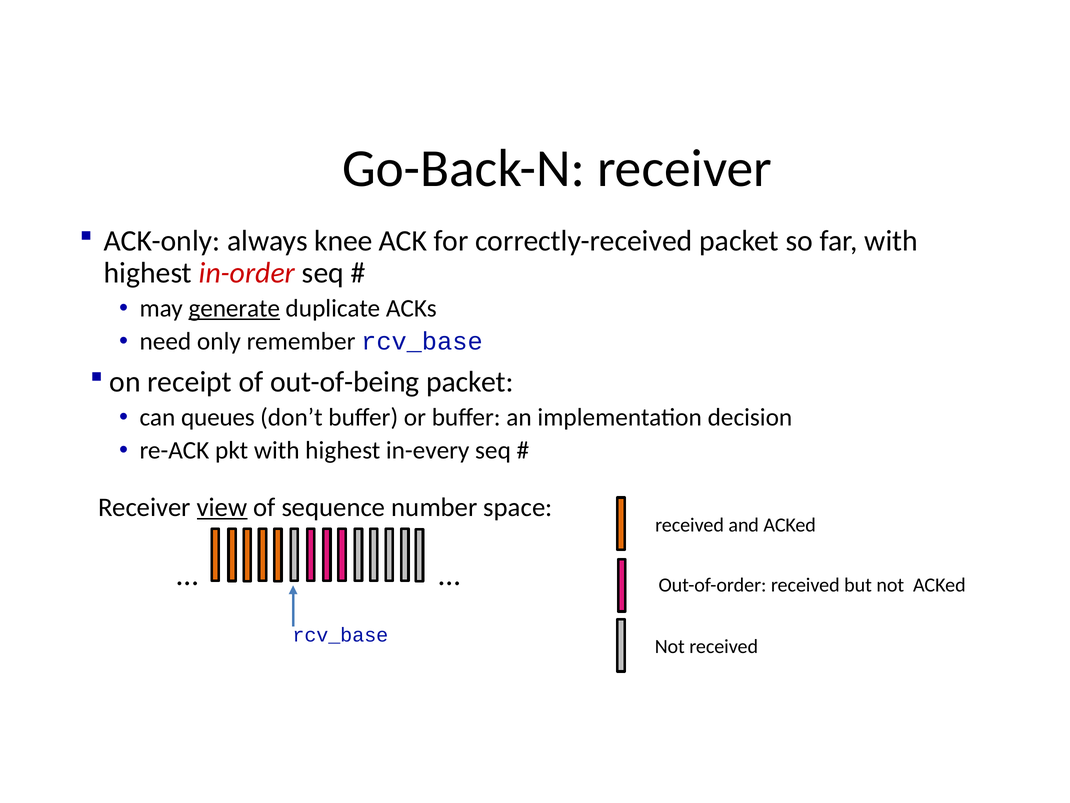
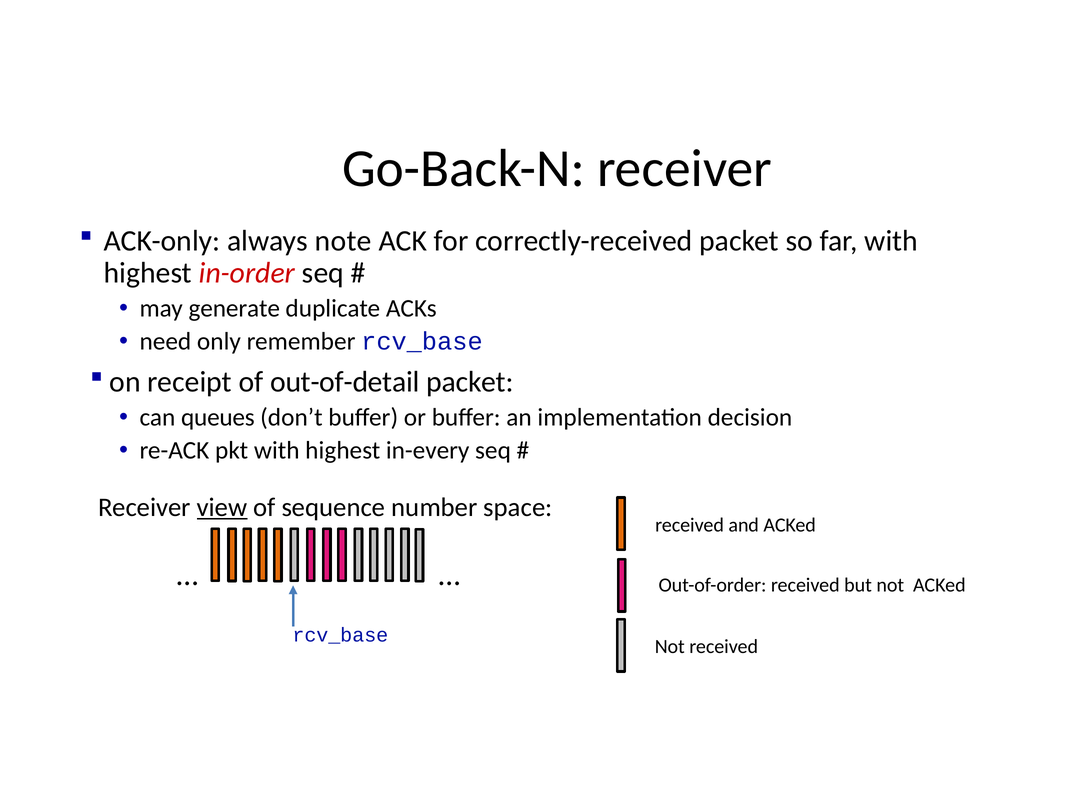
knee: knee -> note (343, 241)
generate underline: present -> none (234, 308)
out-of-being: out-of-being -> out-of-detail (345, 382)
